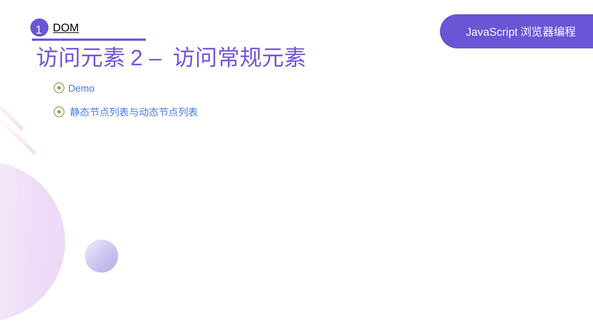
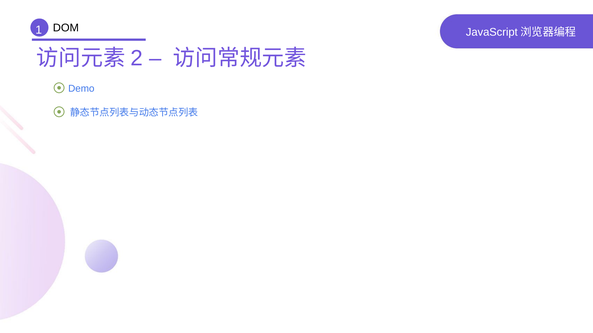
DOM underline: present -> none (66, 28)
